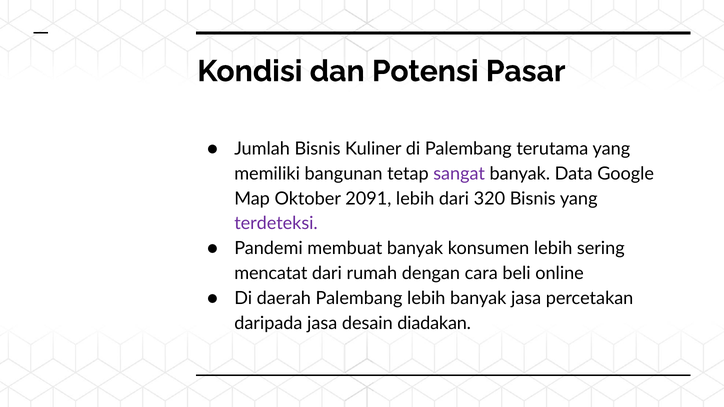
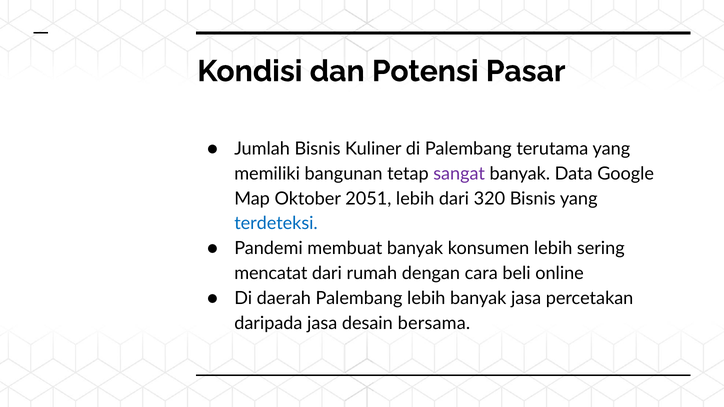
2091: 2091 -> 2051 (368, 199)
terdeteksi colour: purple -> blue (276, 224)
diadakan: diadakan -> bersama (434, 324)
